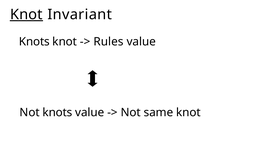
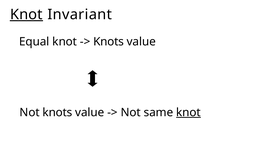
Knots: Knots -> Equal (34, 42)
Rules: Rules -> Knots (109, 42)
knot underline: none -> present (188, 112)
